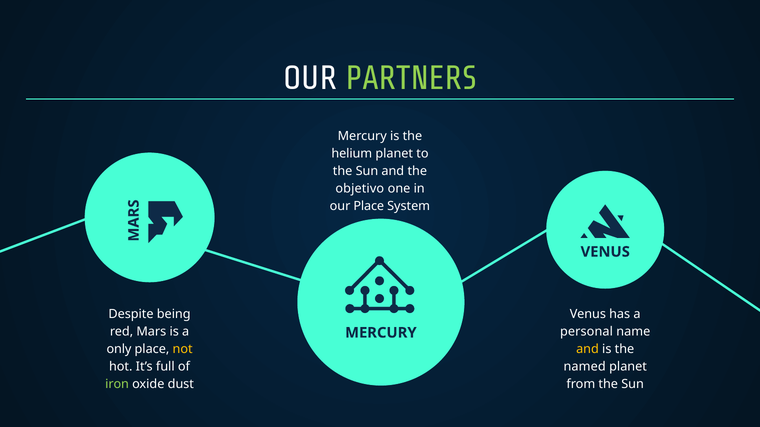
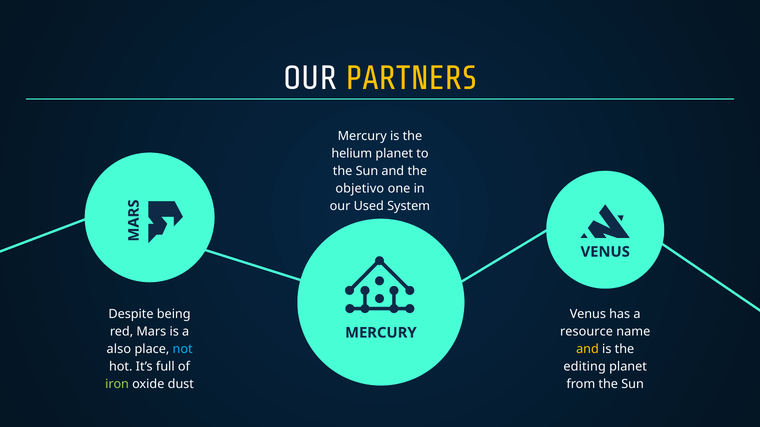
PARTNERS colour: light green -> yellow (411, 78)
our Place: Place -> Used (369, 206)
personal: personal -> resource (587, 332)
only: only -> also (119, 349)
not colour: yellow -> light blue (183, 349)
named: named -> editing (585, 367)
